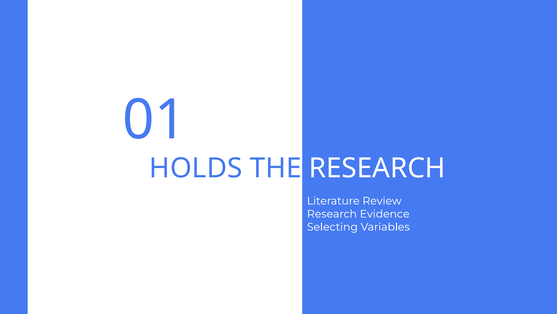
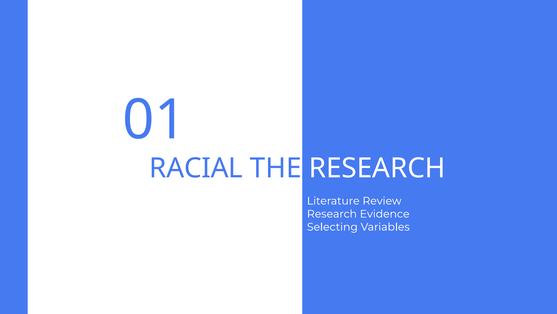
HOLDS: HOLDS -> RACIAL (196, 168)
